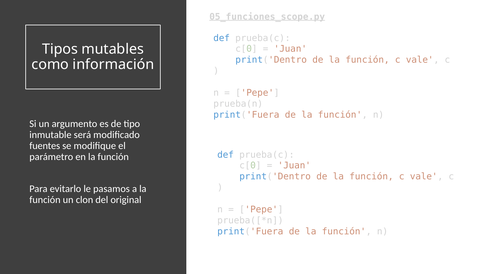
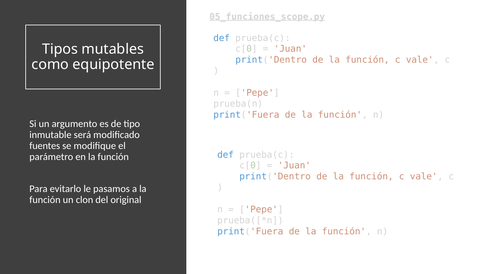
información: información -> equipotente (114, 65)
